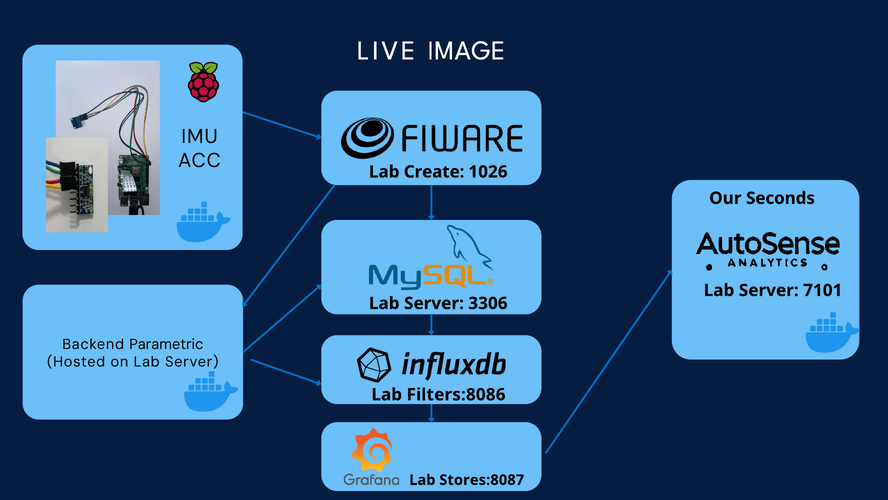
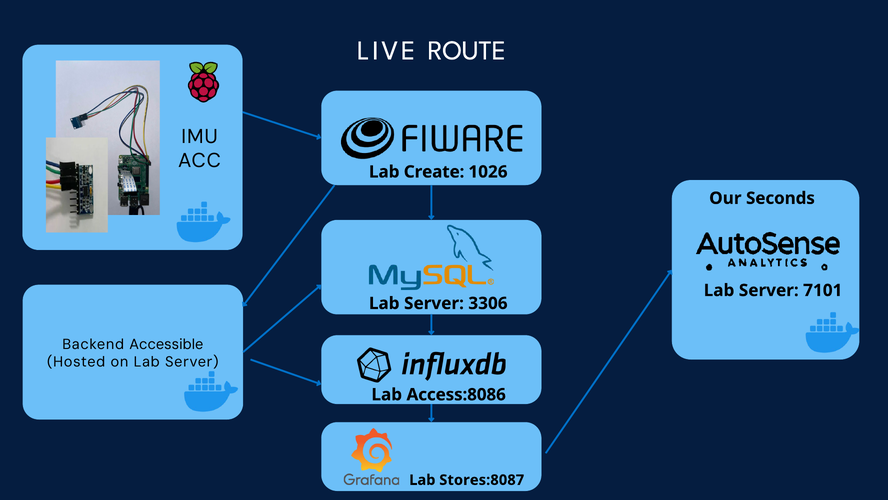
IMAGE: IMAGE -> ROUTE (467, 50)
Parametric: Parametric -> Accessible (166, 344)
Filters:8086: Filters:8086 -> Access:8086 (456, 394)
